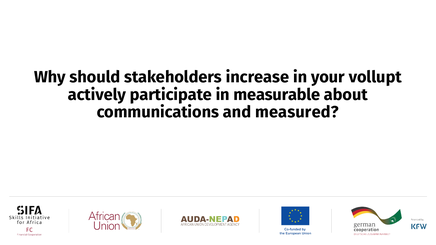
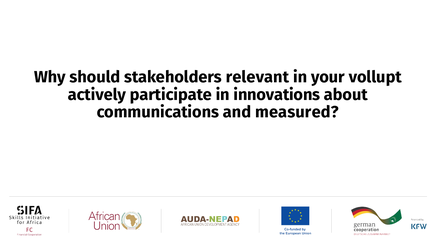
increase: increase -> relevant (257, 77)
measurable: measurable -> innovations (277, 95)
